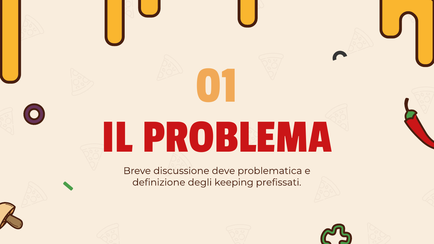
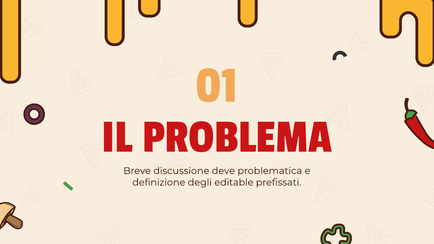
keeping: keeping -> editable (234, 182)
